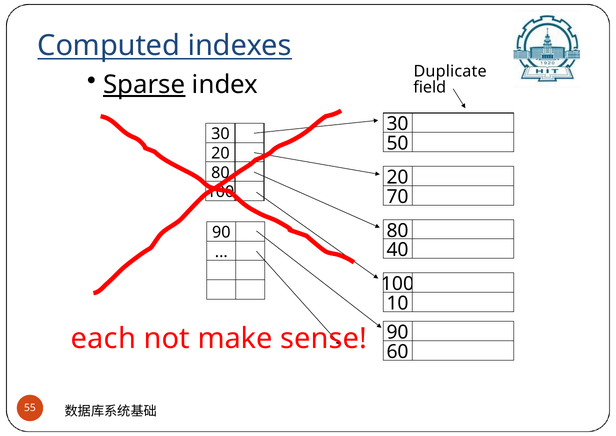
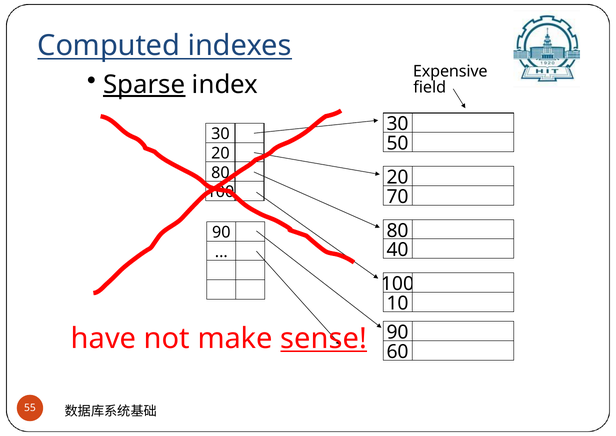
Duplicate: Duplicate -> Expensive (450, 71)
each: each -> have (103, 338)
sense underline: none -> present (324, 338)
